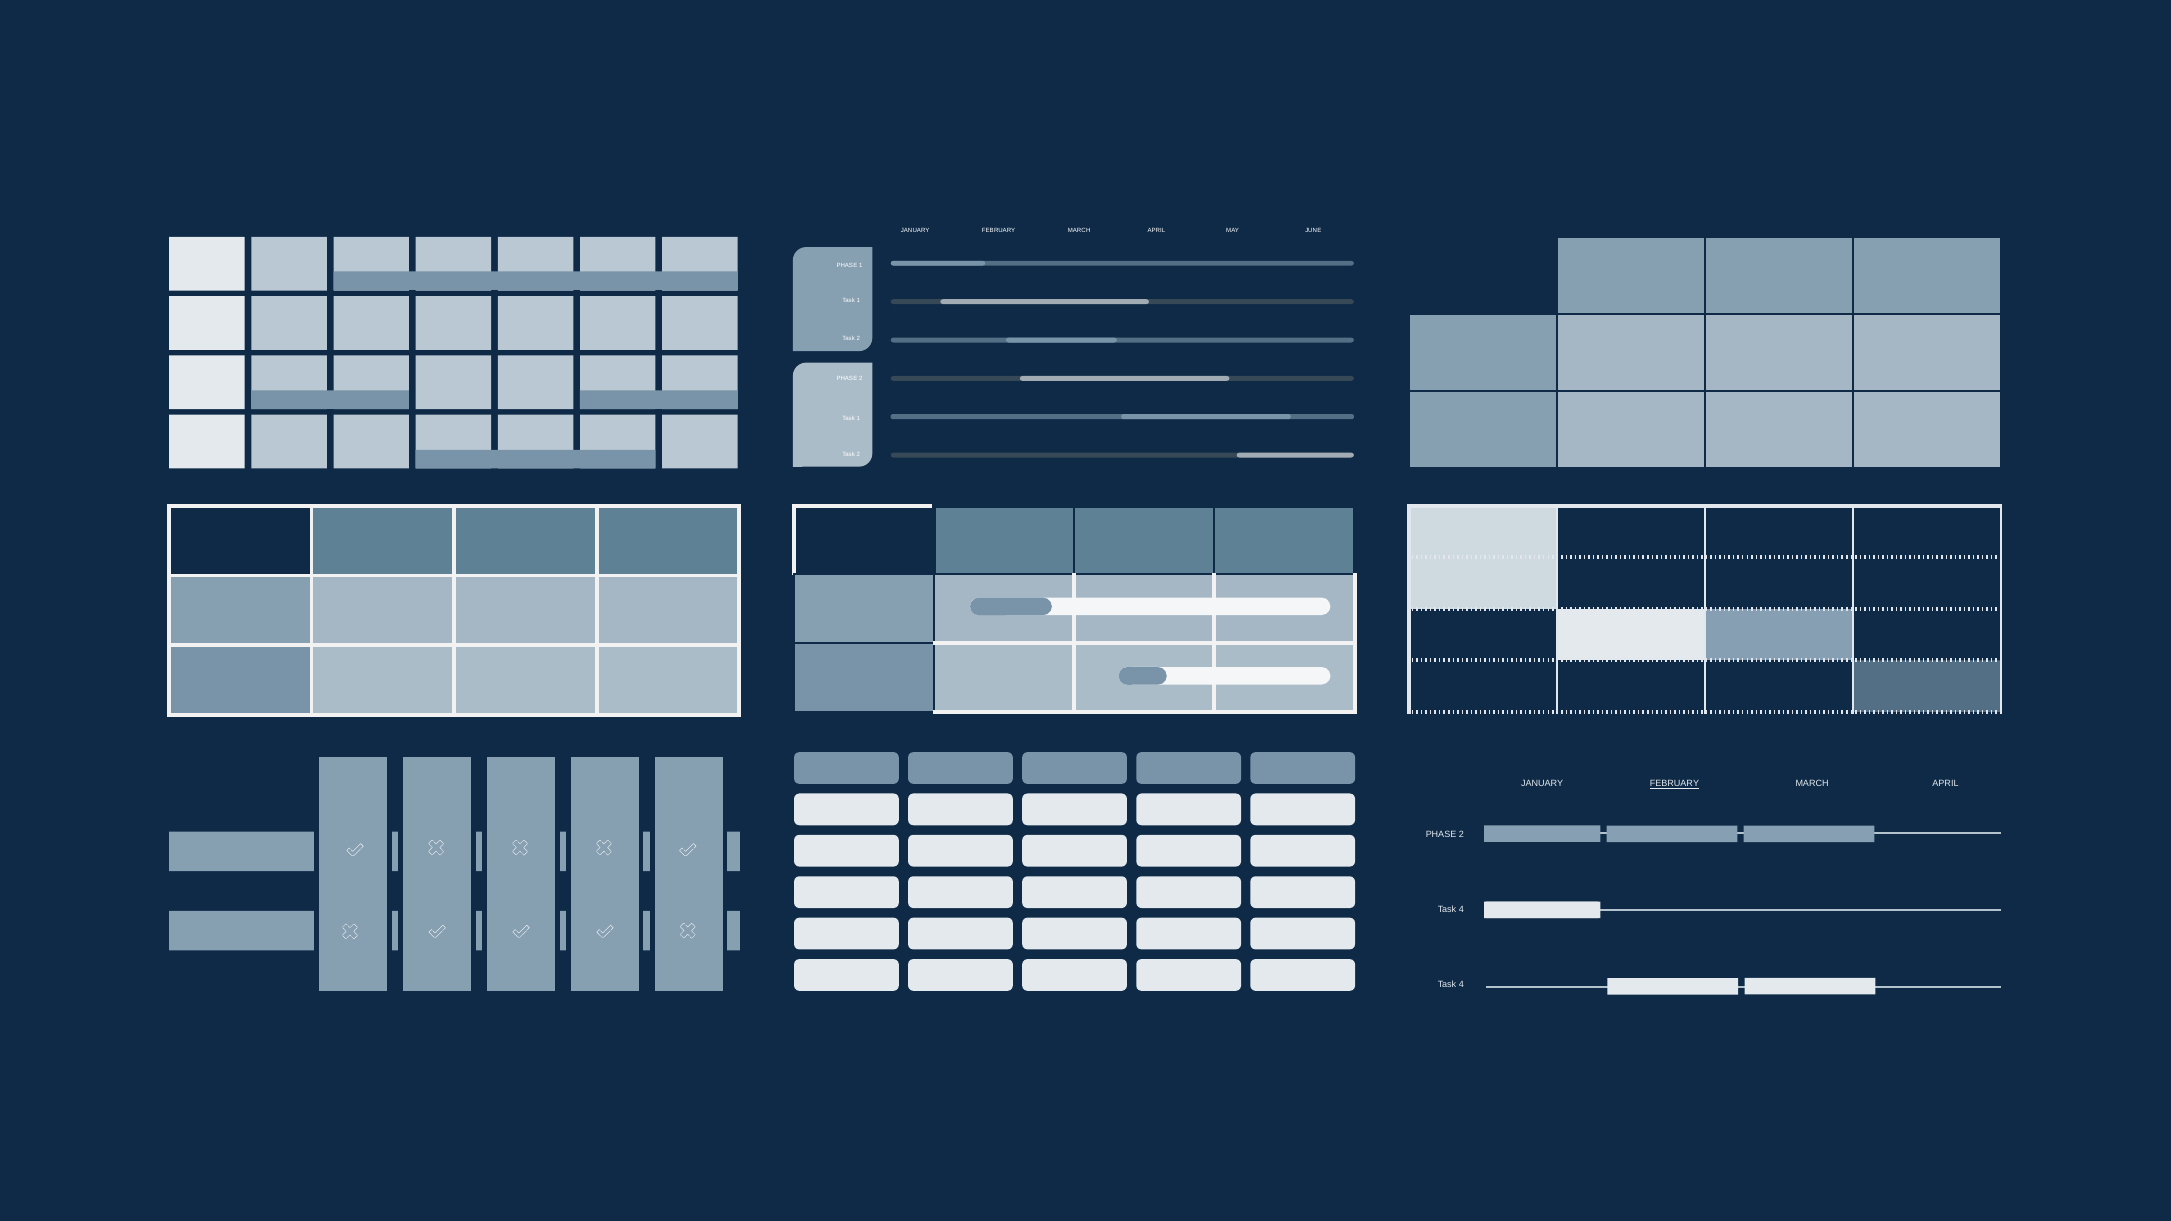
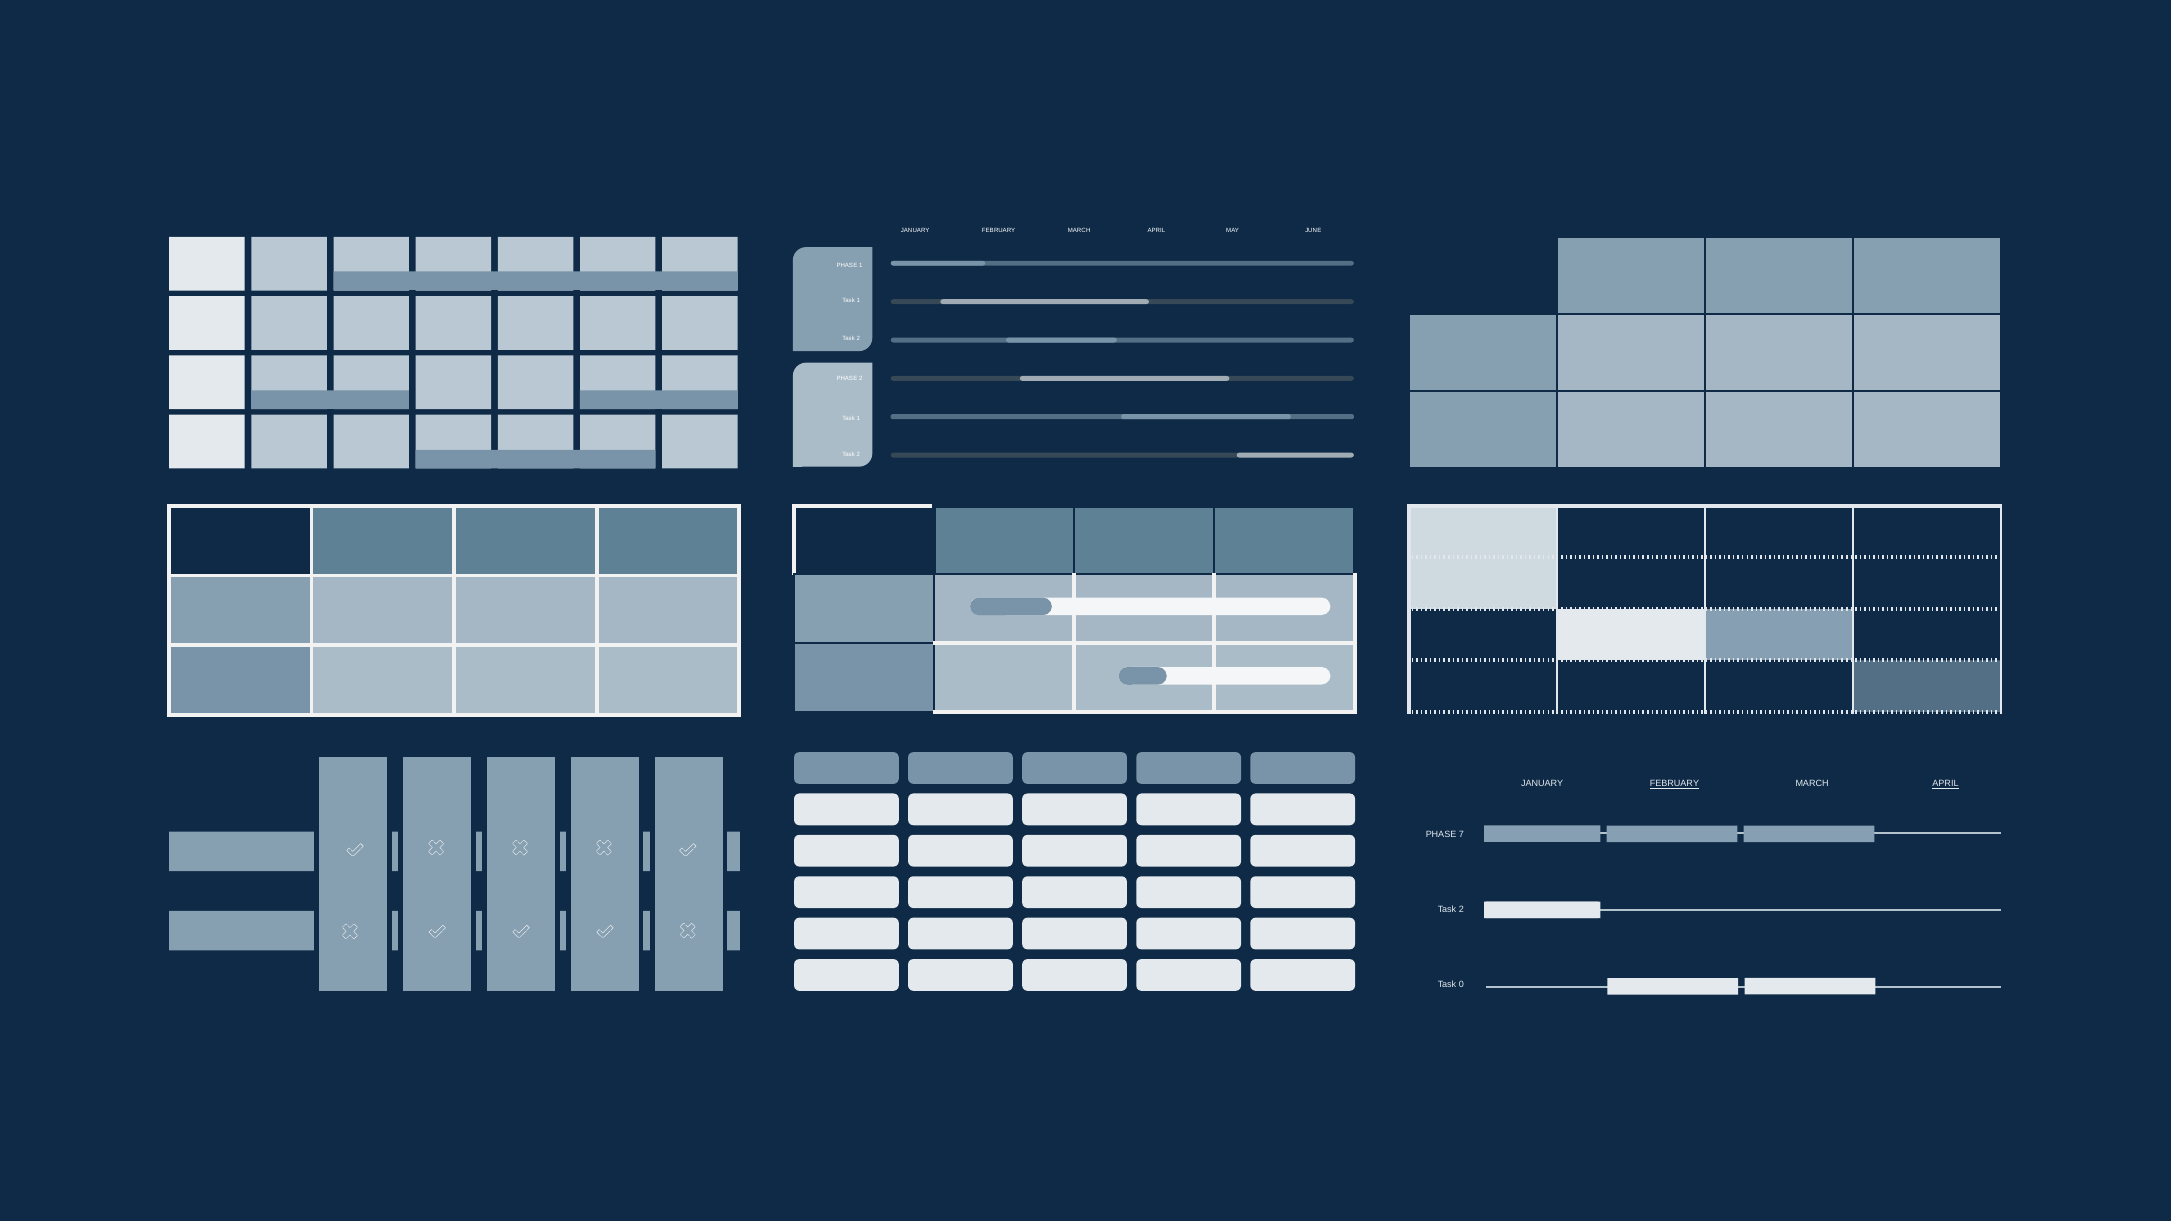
APRIL underline: none -> present (1945, 784)
2: 2 -> 7 (1461, 834)
4: 4 -> 2 (1461, 909)
4: 4 -> 0 (1461, 984)
